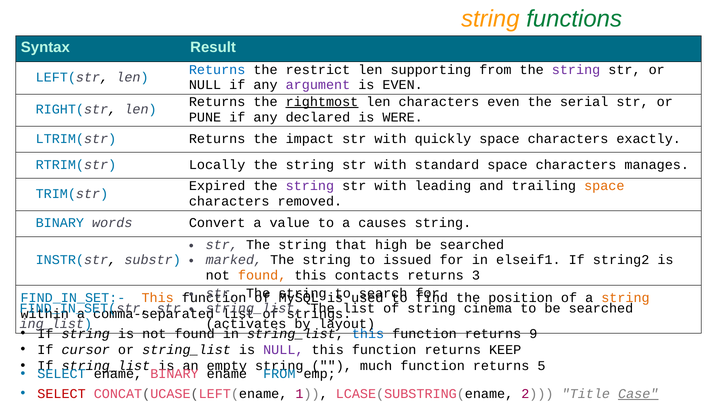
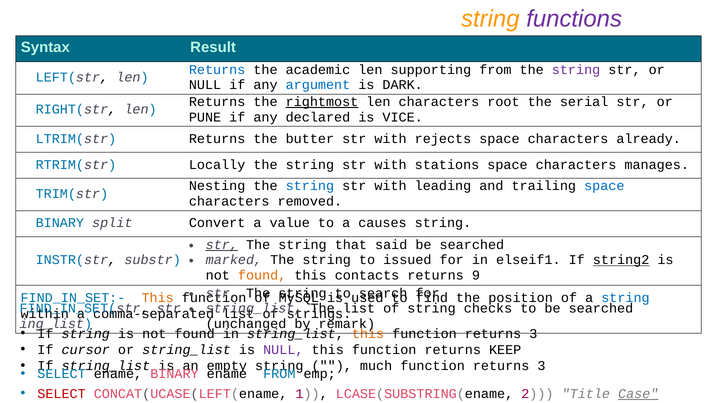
functions colour: green -> purple (574, 19)
restrict: restrict -> academic (318, 70)
argument colour: purple -> blue (318, 85)
is EVEN: EVEN -> DARK (403, 85)
characters even: even -> root (503, 102)
WERE: WERE -> VICE (403, 117)
impact: impact -> butter (310, 139)
quickly: quickly -> rejects (443, 139)
exactly: exactly -> already (649, 139)
standard: standard -> stations (447, 165)
Expired: Expired -> Nesting (217, 186)
string colour: purple -> blue (310, 186)
space colour: orange -> blue (604, 186)
words: words -> split (112, 223)
str underline: none -> present (222, 245)
high: high -> said (391, 245)
string2 underline: none -> present (621, 260)
3: 3 -> 9 (476, 275)
string colour: orange -> blue (625, 298)
cinema: cinema -> checks (488, 309)
activates: activates -> unchanged (246, 324)
layout: layout -> remark (347, 324)
this colour: blue -> orange (368, 334)
9: 9 -> 3 (533, 334)
5: 5 -> 3 (541, 366)
